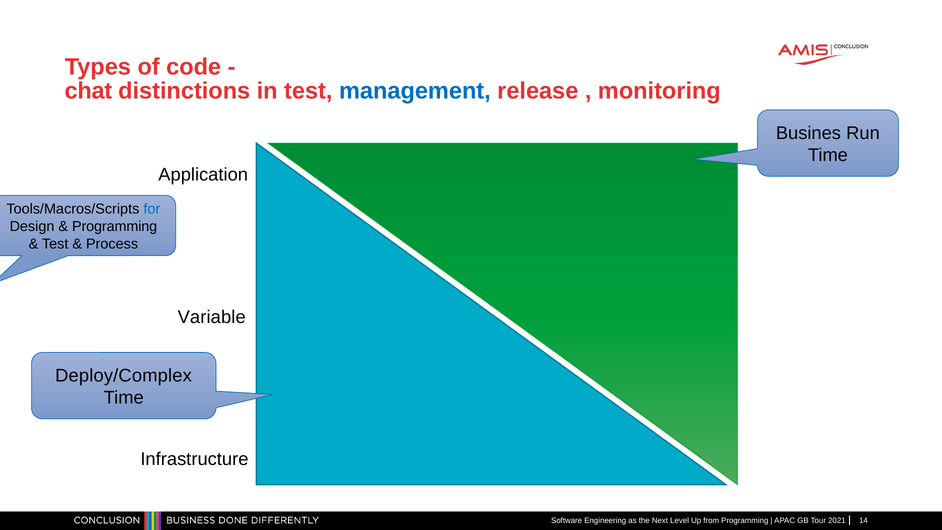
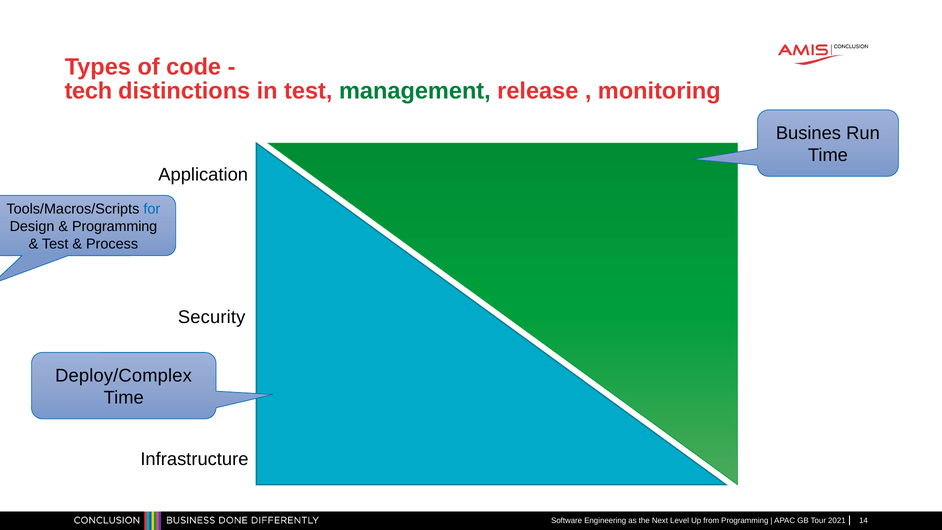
chat: chat -> tech (88, 91)
management colour: blue -> green (415, 91)
Variable: Variable -> Security (212, 317)
